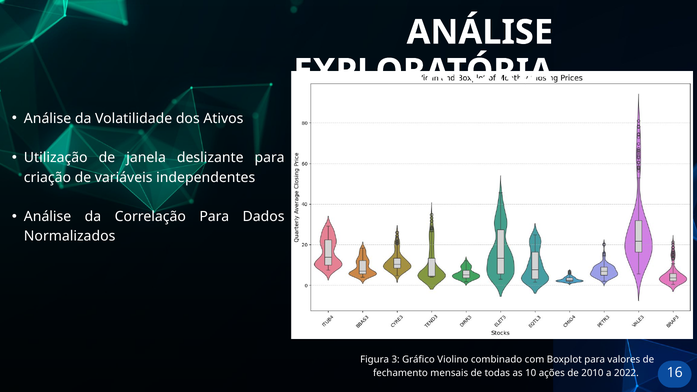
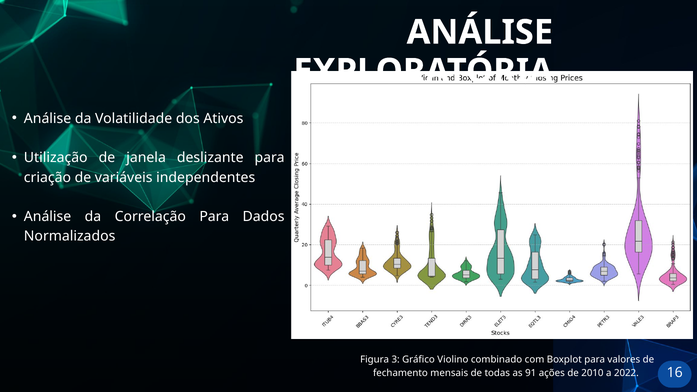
10: 10 -> 91 (531, 373)
